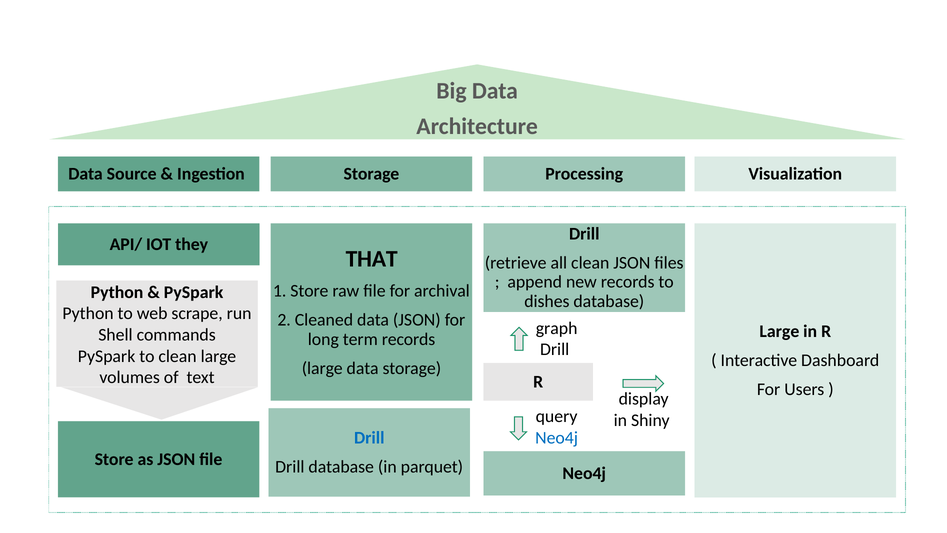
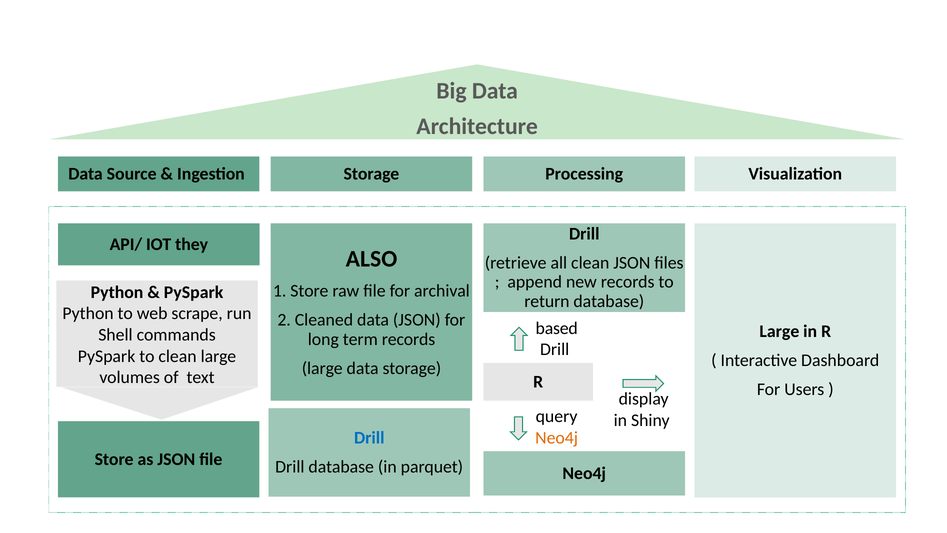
THAT: THAT -> ALSO (372, 259)
dishes: dishes -> return (547, 301)
graph: graph -> based (557, 328)
Neo4j colour: blue -> orange (557, 438)
